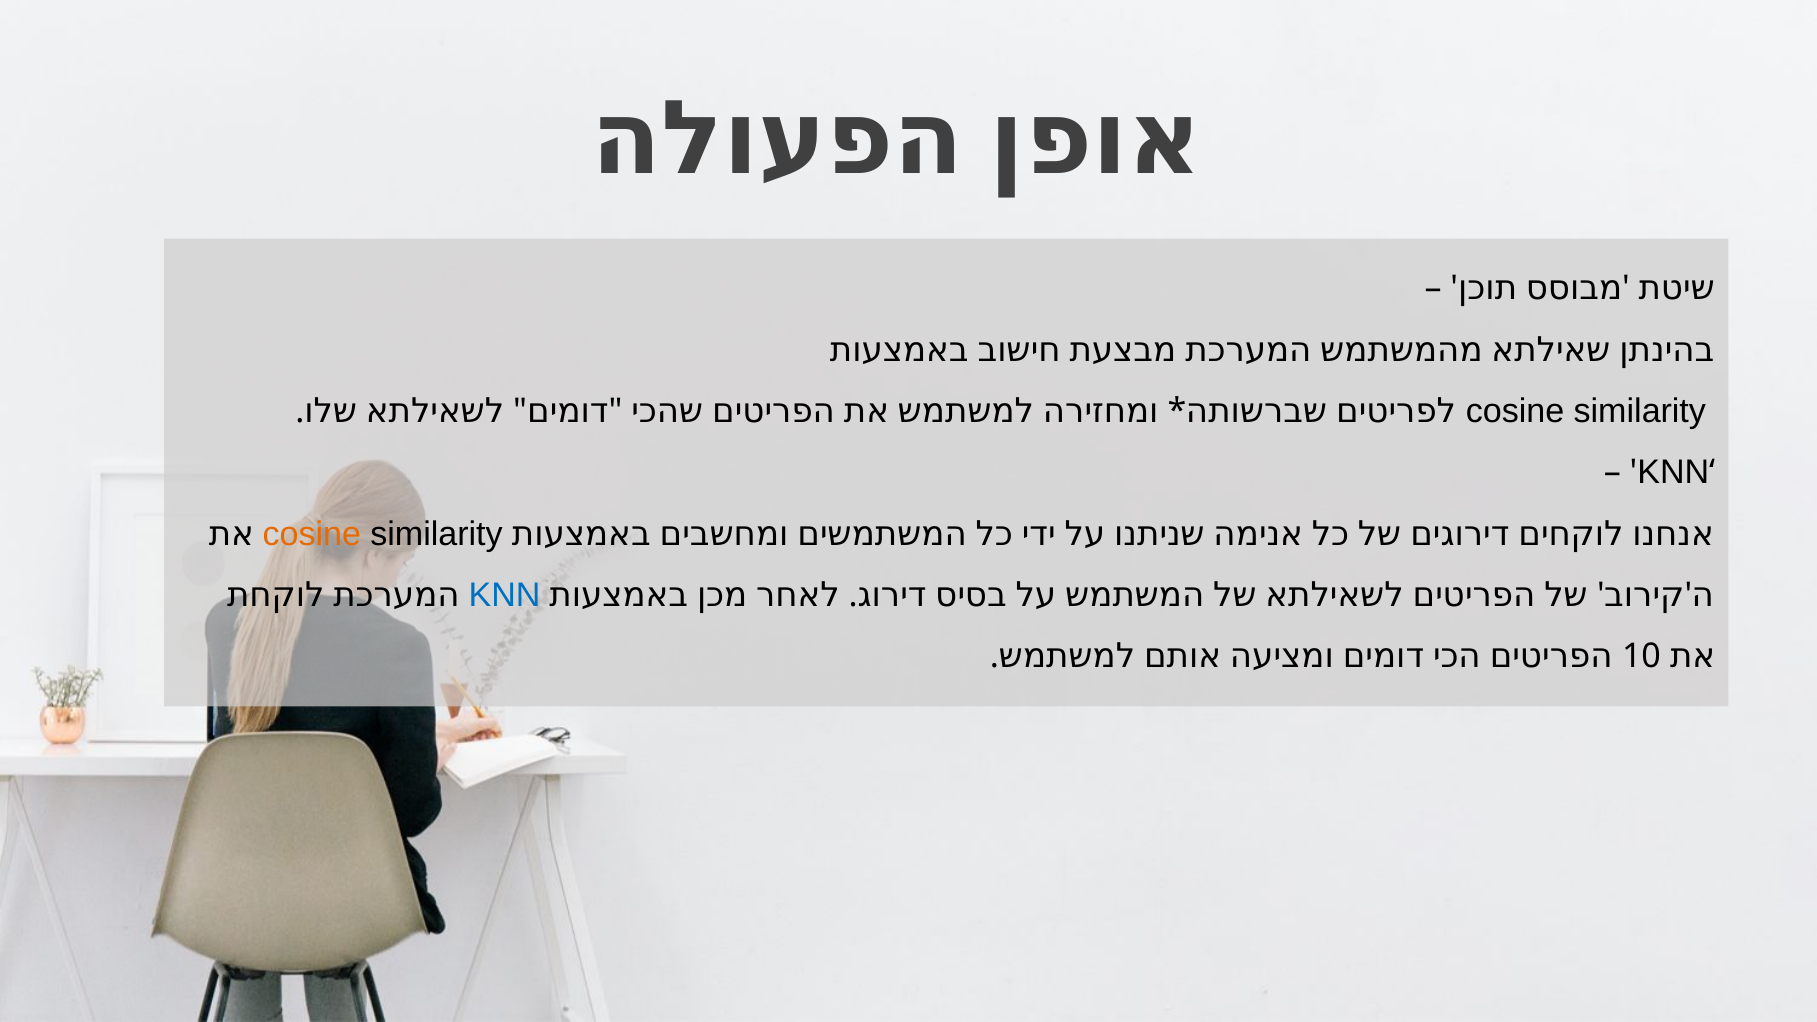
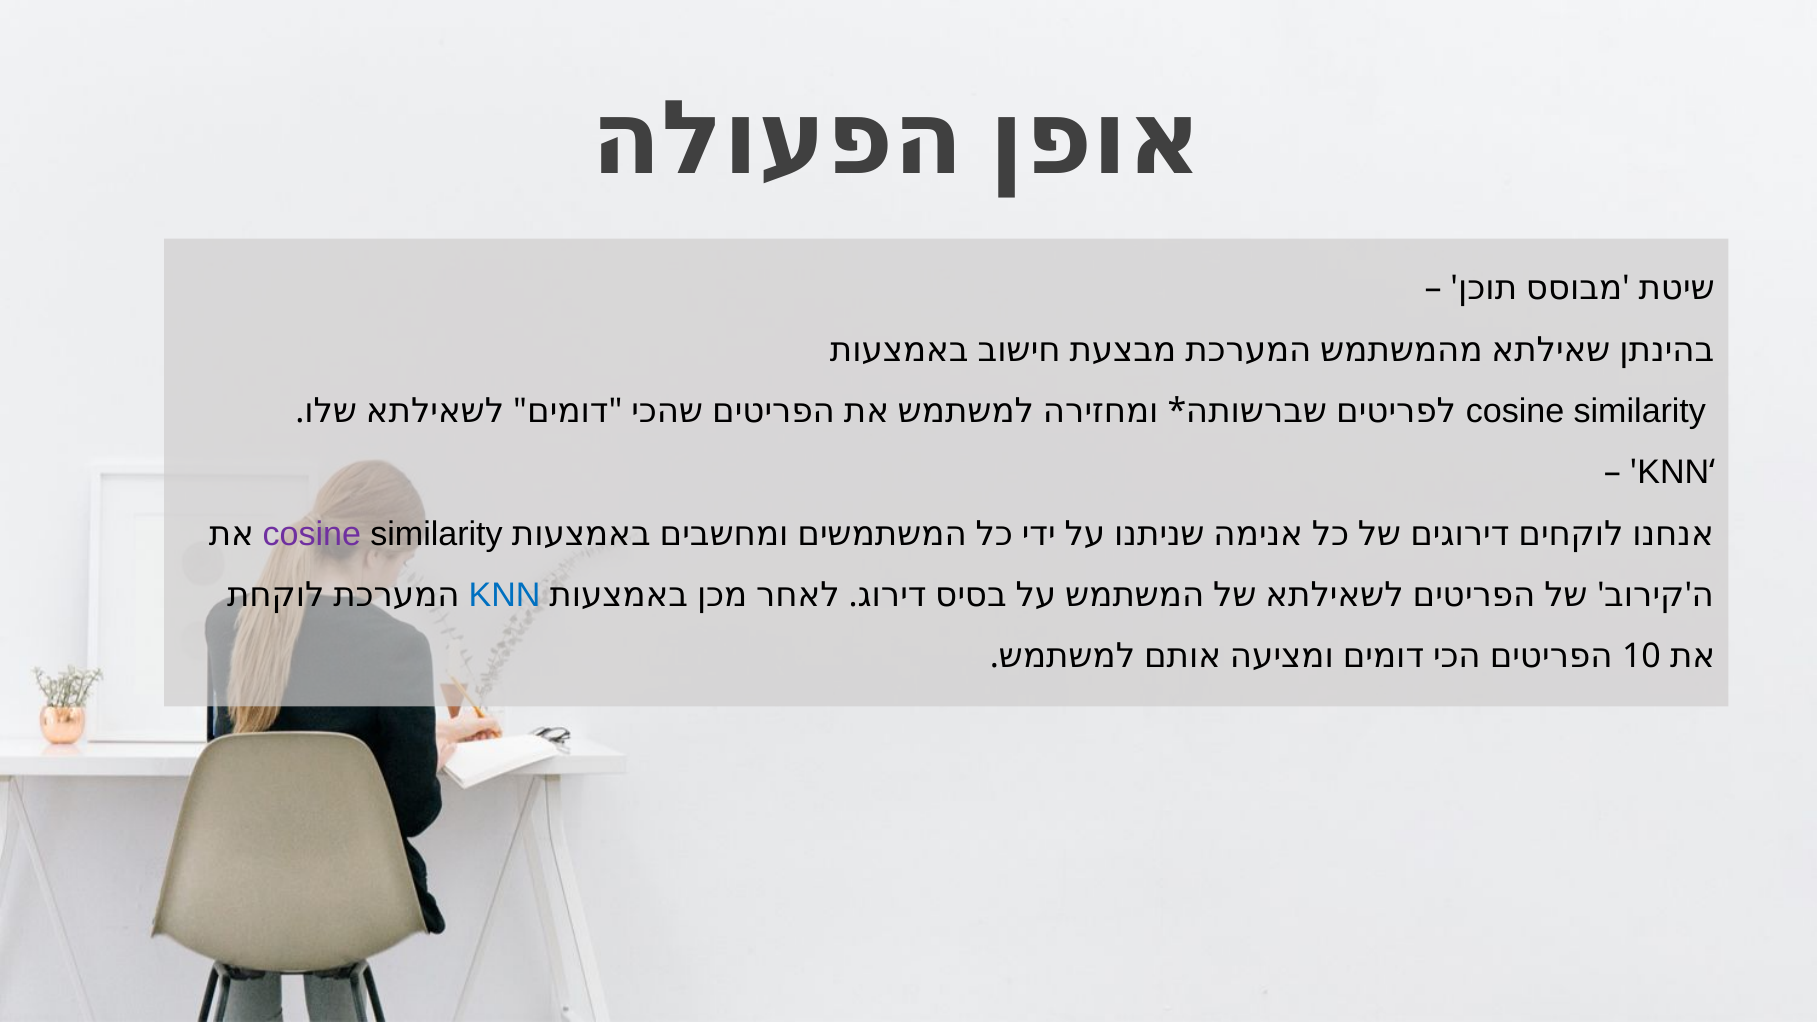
cosine colour: orange -> purple (312, 534)
